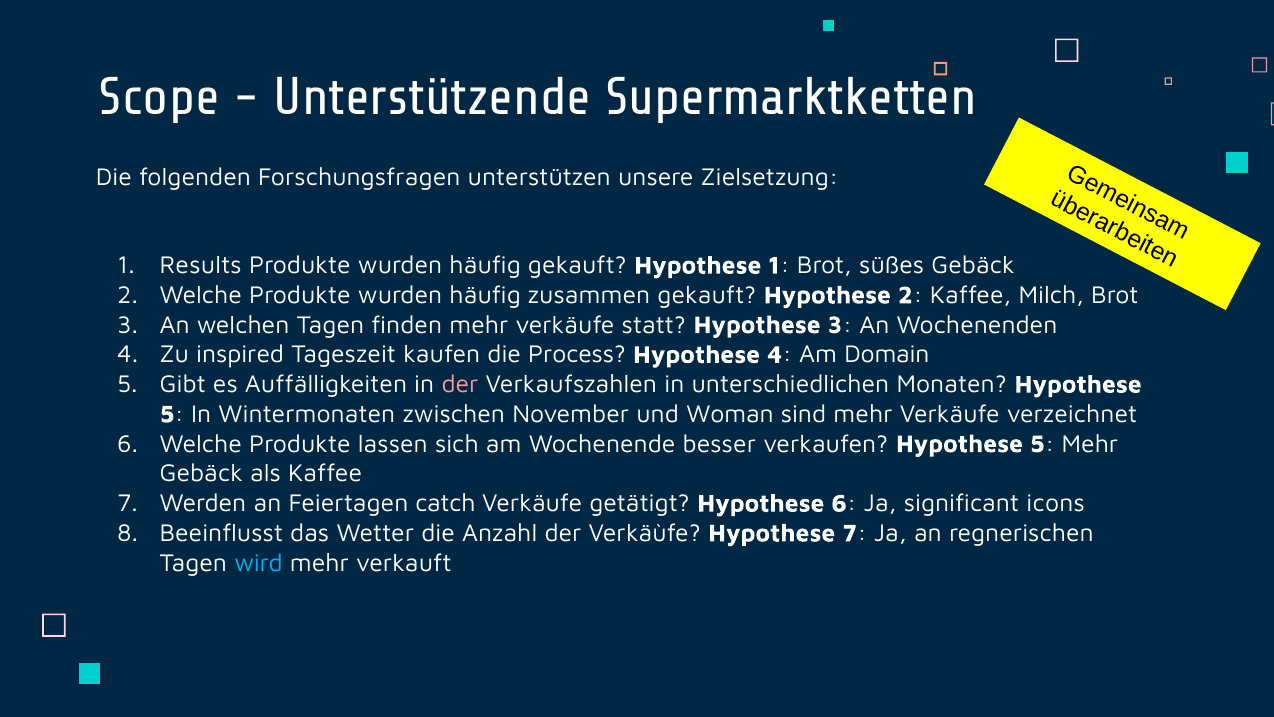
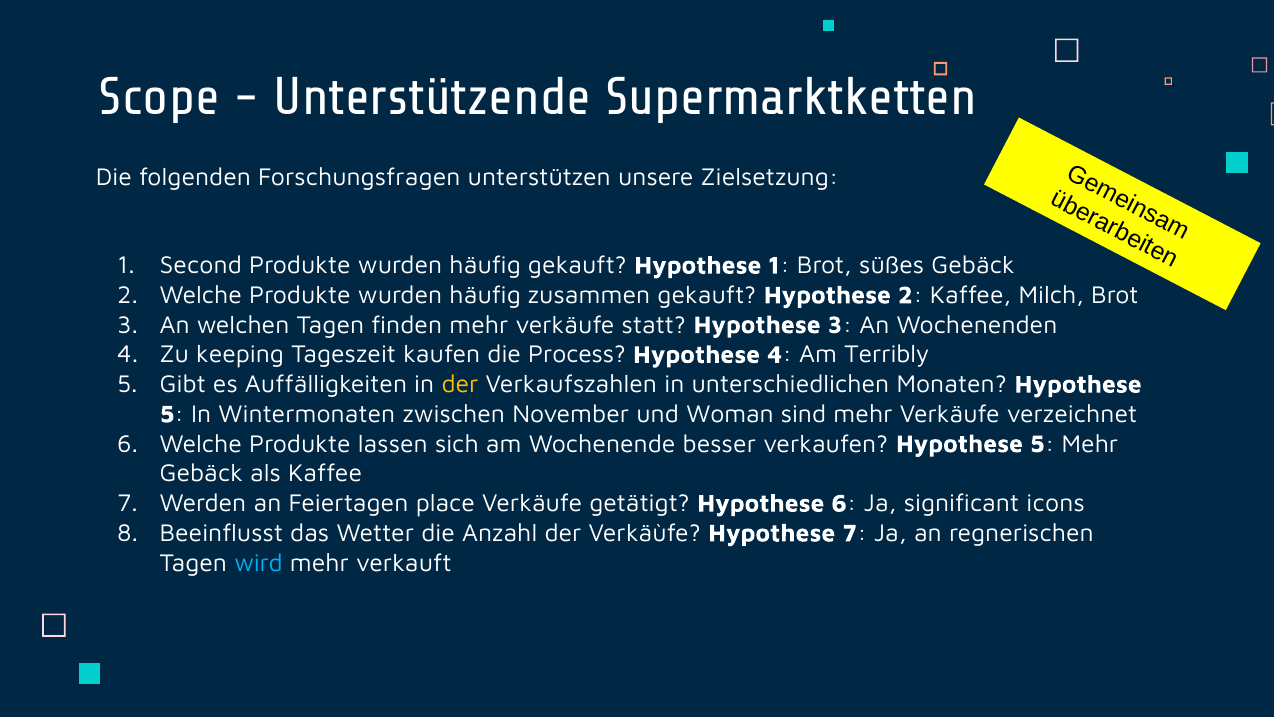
Results: Results -> Second (201, 265)
inspired: inspired -> keeping (240, 355)
Domain: Domain -> Terribly (887, 355)
der colour: pink -> yellow (460, 384)
catch: catch -> place (445, 503)
